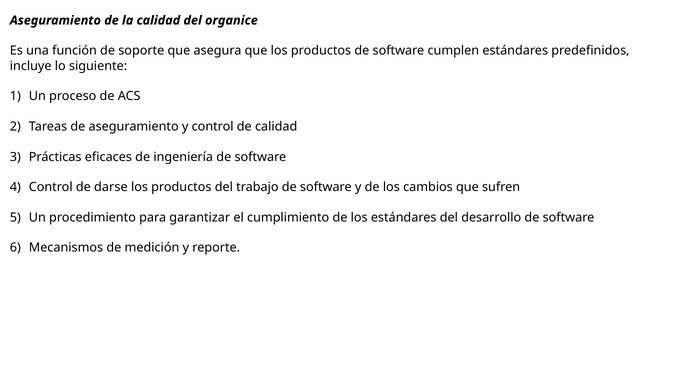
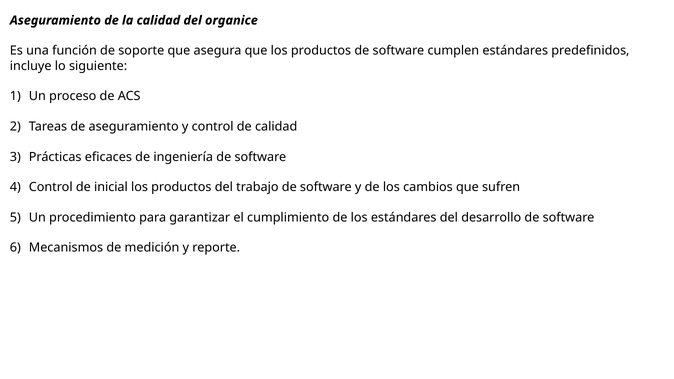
darse: darse -> inicial (111, 187)
